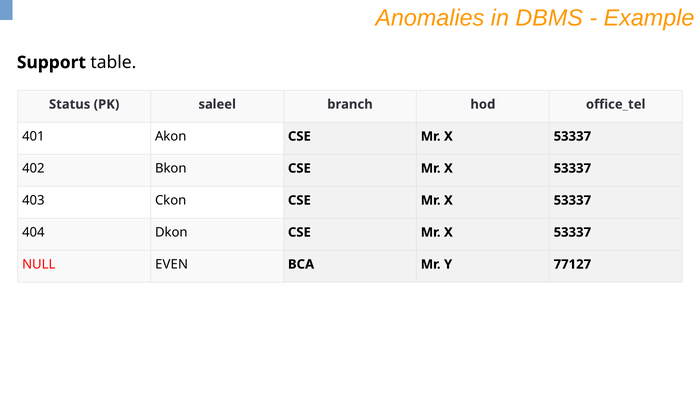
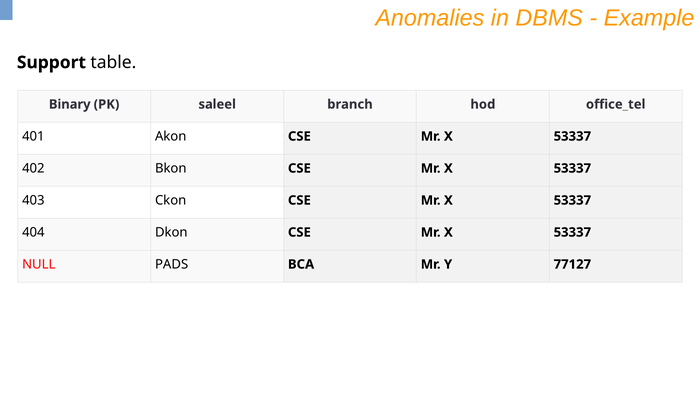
Status: Status -> Binary (70, 104)
EVEN: EVEN -> PADS (172, 264)
